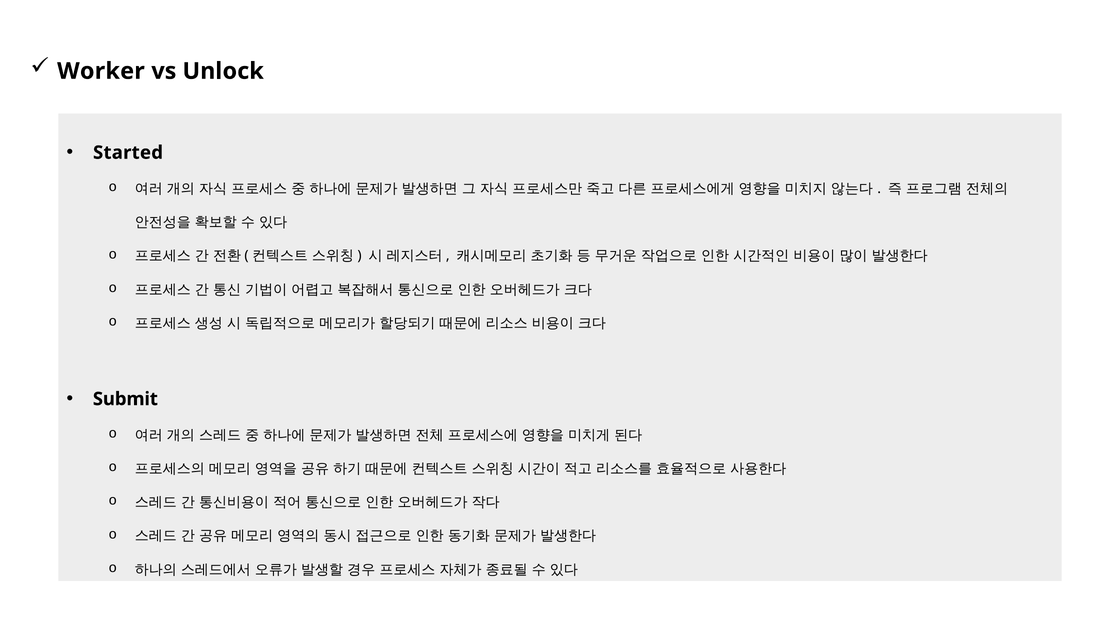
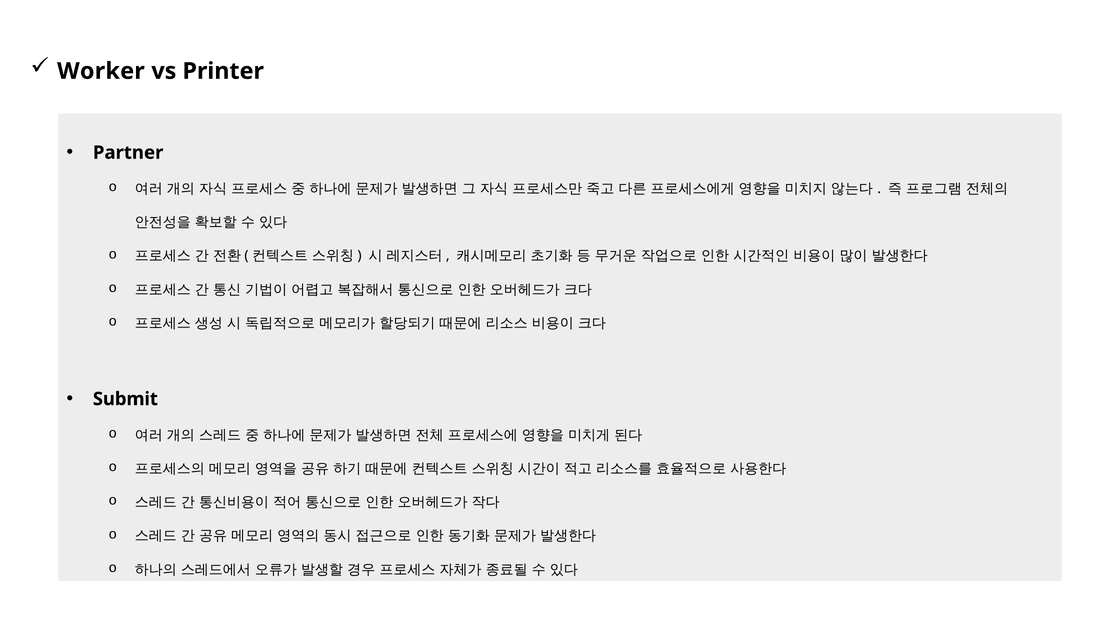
Unlock: Unlock -> Printer (223, 71)
Started: Started -> Partner (128, 153)
